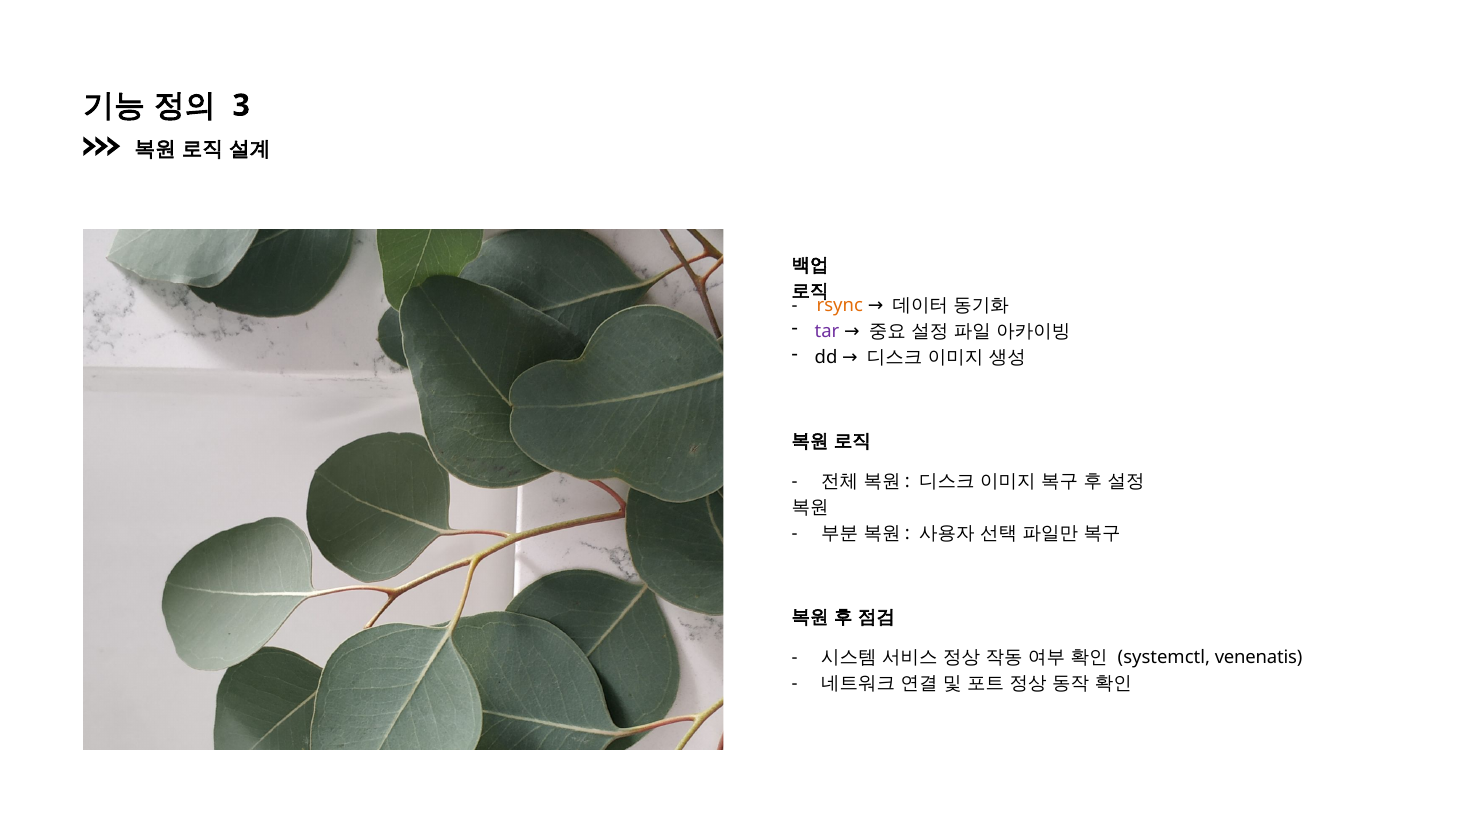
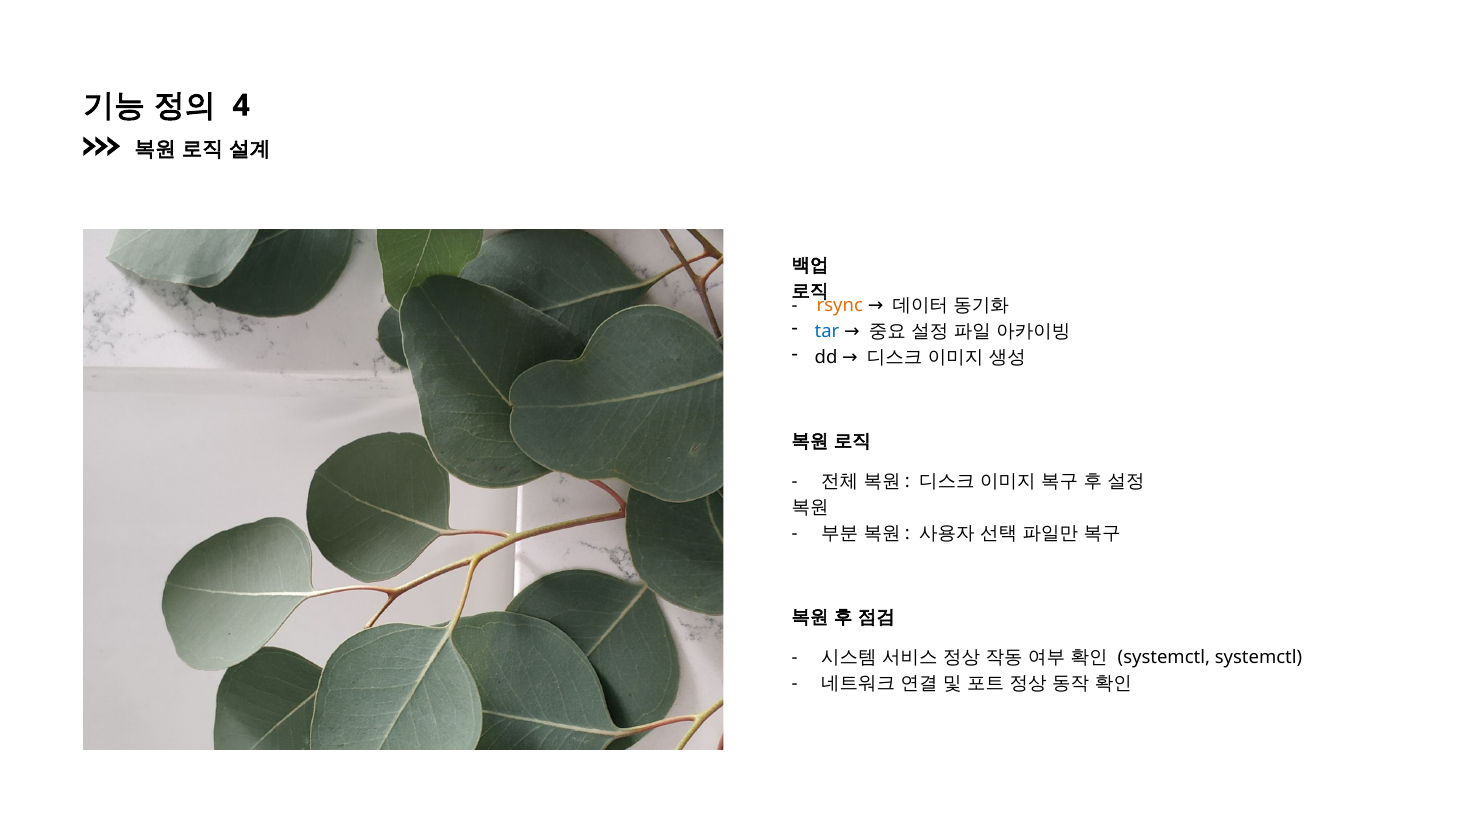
3: 3 -> 4 (241, 105)
tar colour: purple -> blue (827, 331)
systemctl venenatis: venenatis -> systemctl (1259, 657)
